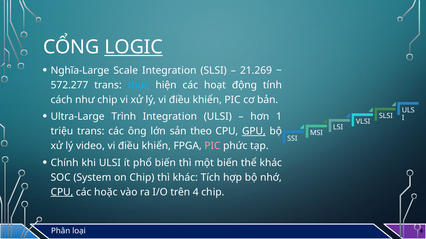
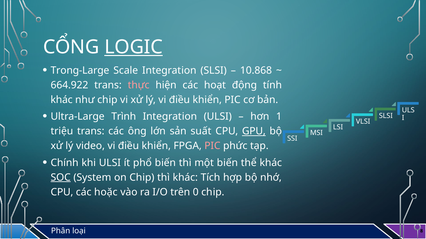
Nghĩa-Large: Nghĩa-Large -> Trong-Large (80, 71)
21.269: 21.269 -> 10.868 (256, 71)
572.277: 572.277 -> 664.922 (69, 85)
thực colour: light blue -> pink (139, 85)
cách: cách -> khác (62, 100)
theo: theo -> suất (201, 132)
SOC underline: none -> present (61, 178)
CPU underline: present -> none (62, 193)
4: 4 -> 0 (196, 193)
